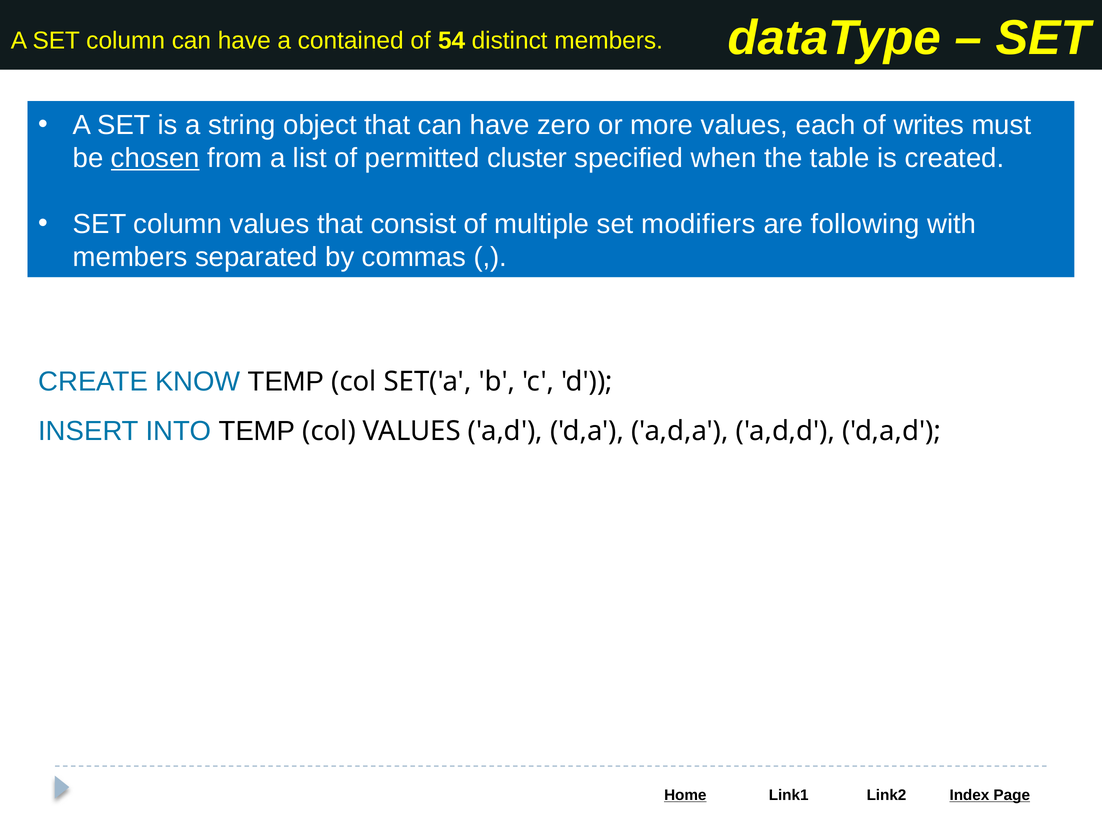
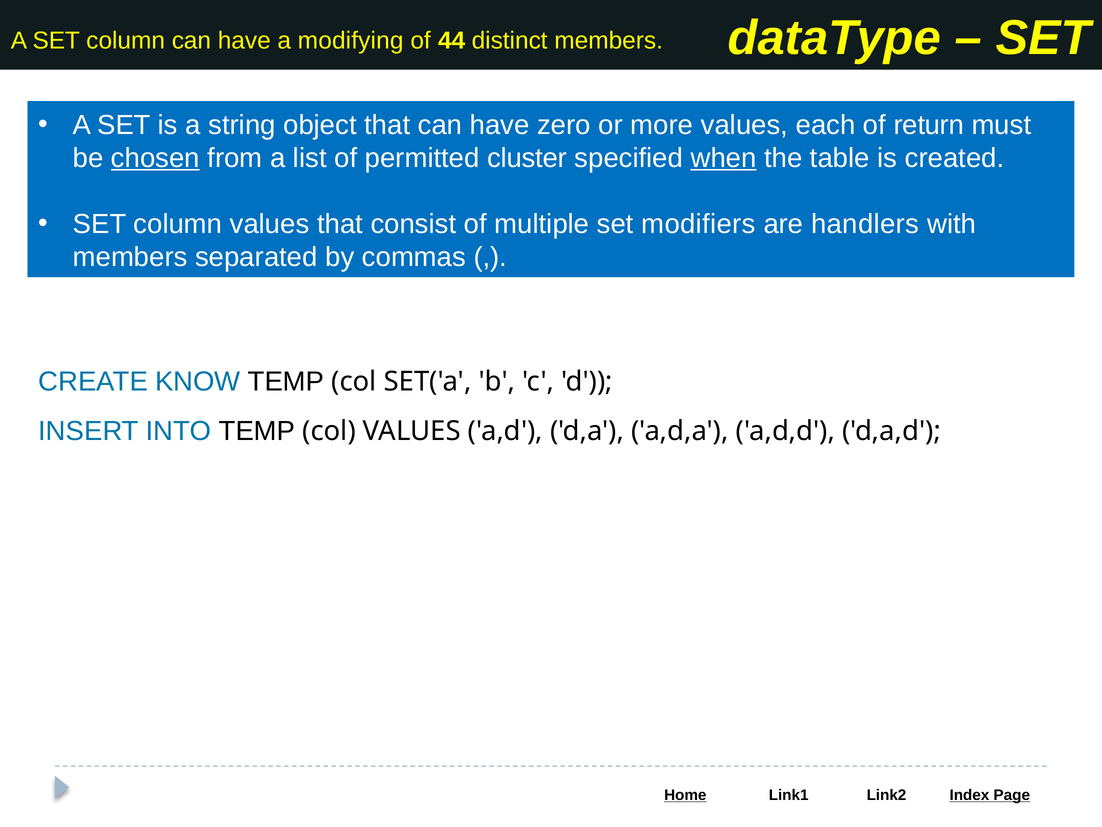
contained: contained -> modifying (351, 41)
54: 54 -> 44 (452, 41)
writes: writes -> return (929, 125)
when underline: none -> present (724, 158)
following: following -> handlers (865, 224)
